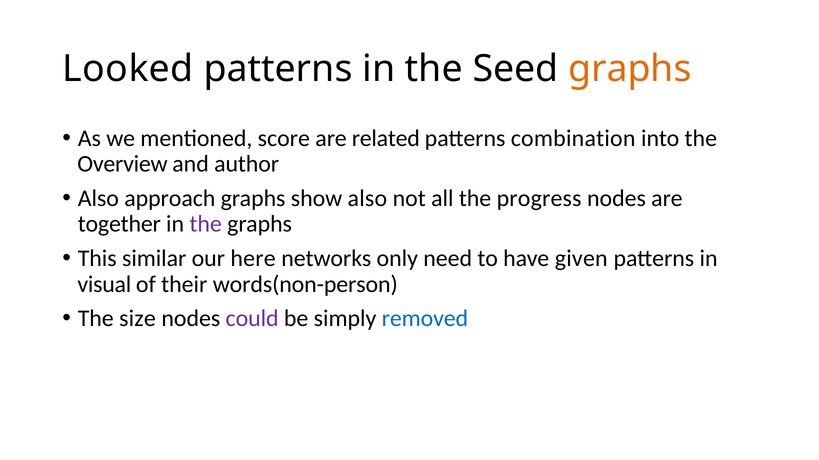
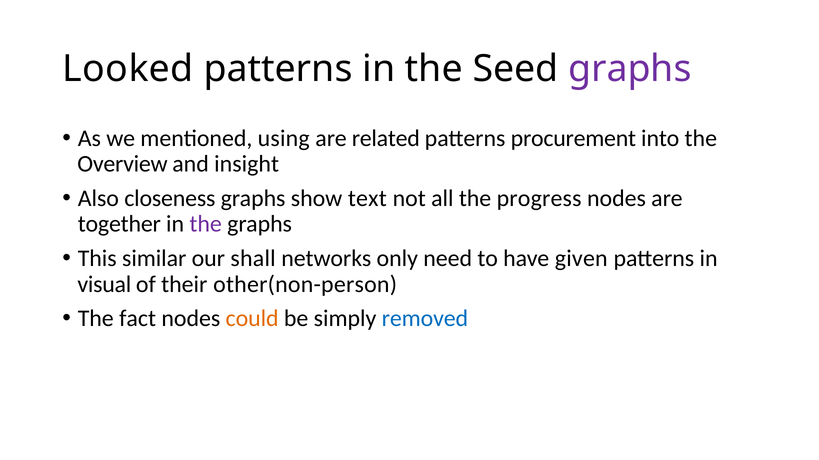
graphs colour: orange -> purple (630, 69)
score: score -> using (284, 138)
combination: combination -> procurement (573, 138)
author: author -> insight (247, 164)
approach: approach -> closeness (170, 199)
show also: also -> text (367, 199)
here: here -> shall (253, 259)
words(non-person: words(non-person -> other(non-person (305, 285)
size: size -> fact (138, 319)
could colour: purple -> orange (252, 319)
